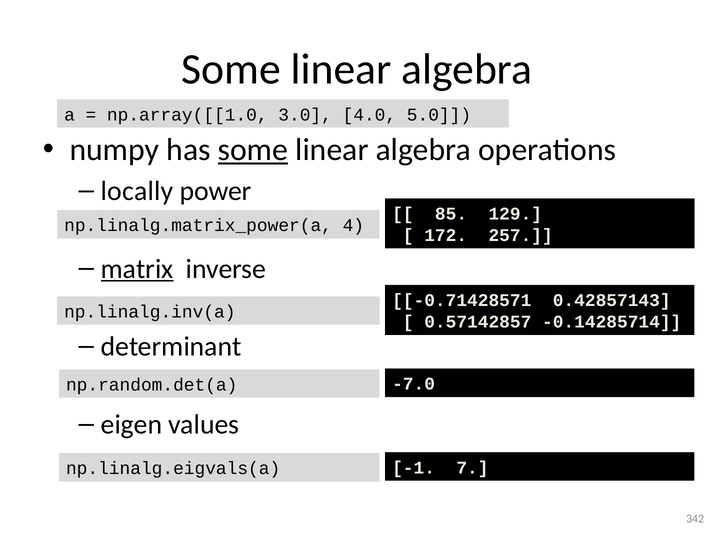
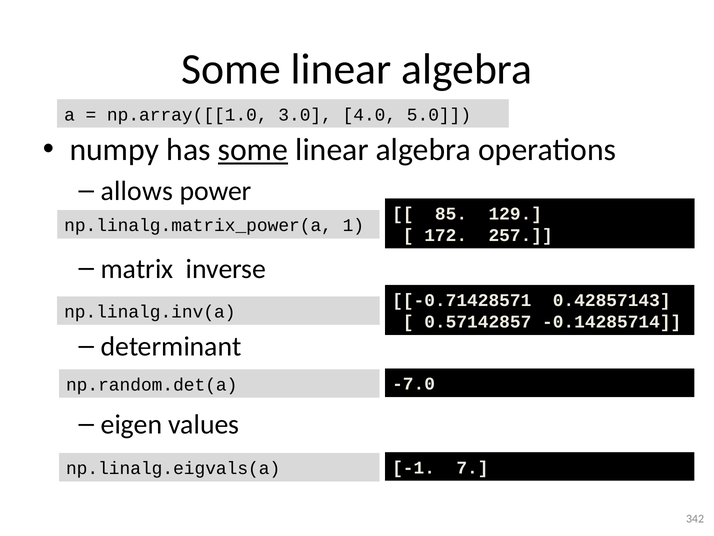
locally: locally -> allows (137, 191)
4: 4 -> 1 (353, 225)
matrix underline: present -> none (137, 269)
